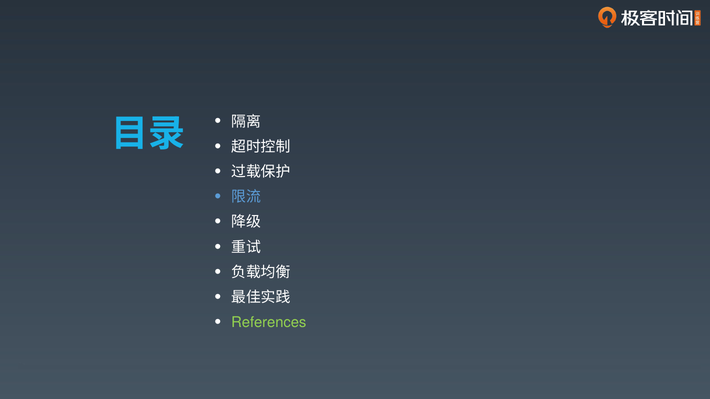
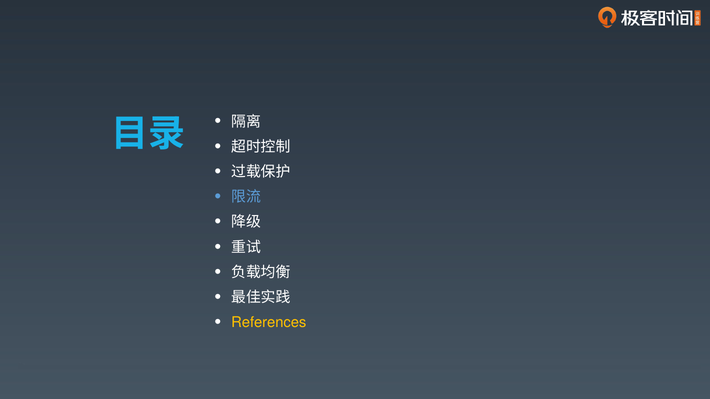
References colour: light green -> yellow (269, 323)
